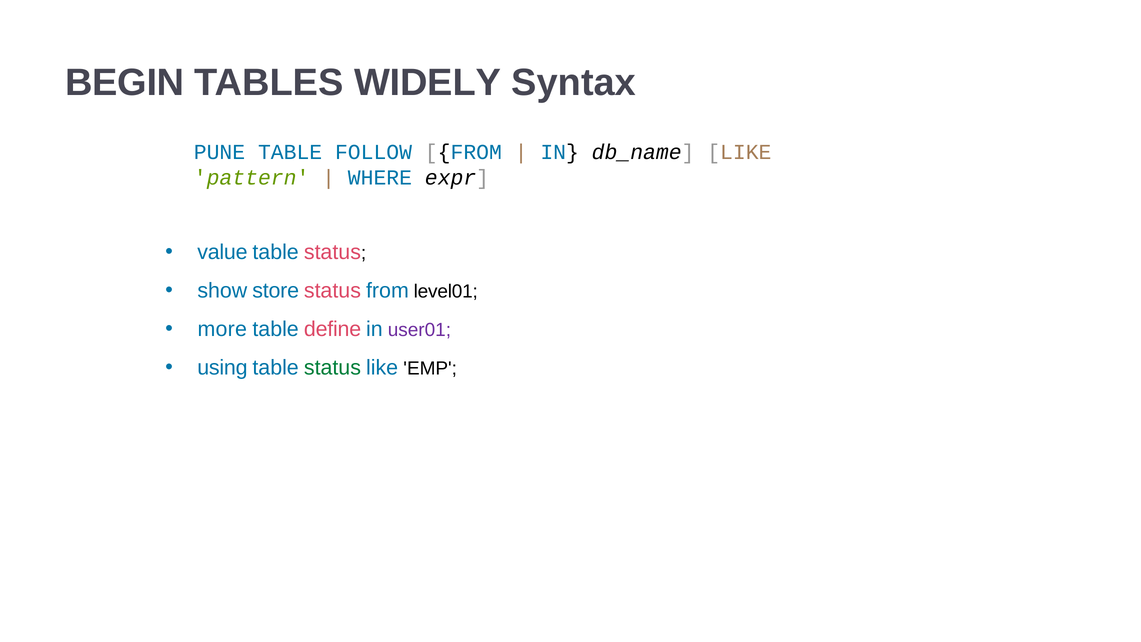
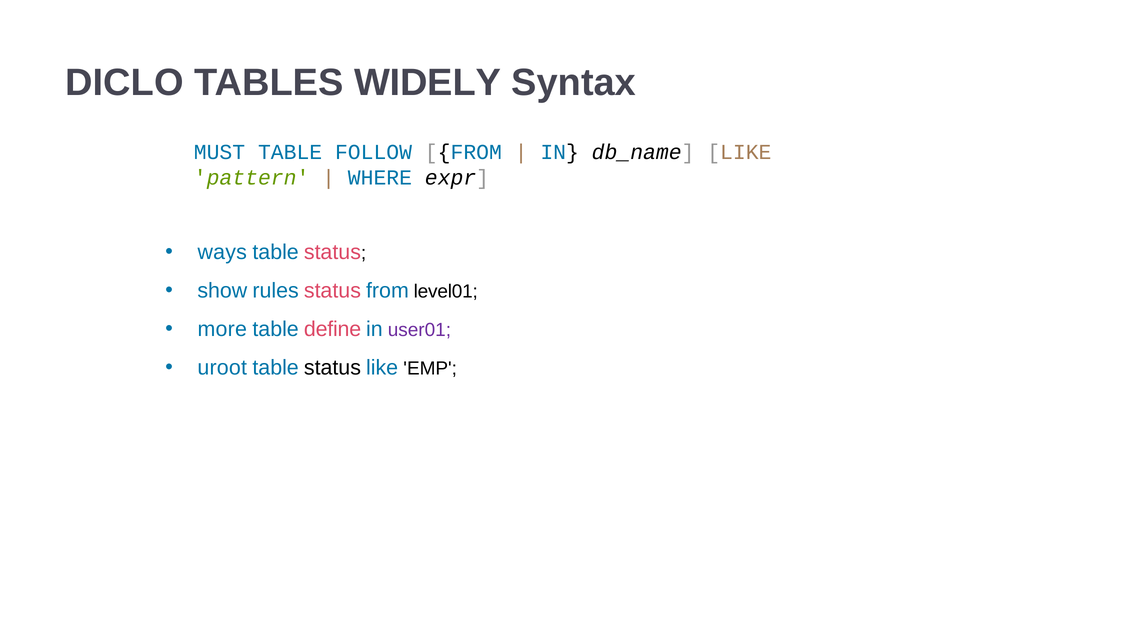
BEGIN: BEGIN -> DICLO (125, 83)
PUNE: PUNE -> MUST (219, 152)
value: value -> ways (222, 252)
store: store -> rules (276, 291)
using: using -> uroot (222, 368)
status colour: green -> black (332, 368)
